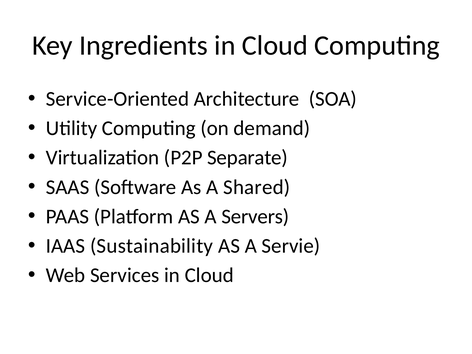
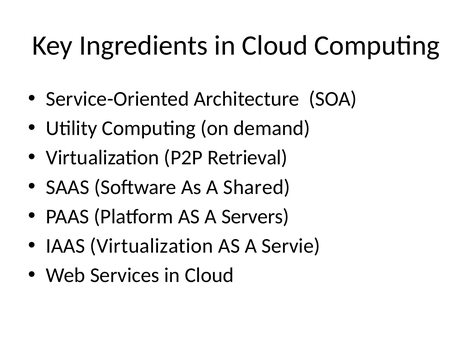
Separate: Separate -> Retrieval (248, 158)
IAAS Sustainability: Sustainability -> Virtualization (152, 246)
